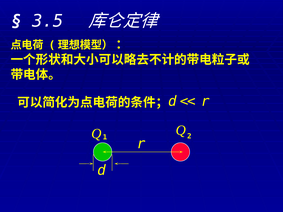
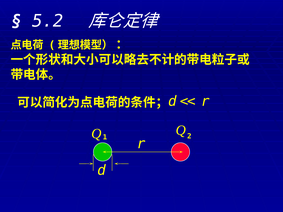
3.5: 3.5 -> 5.2 (48, 21)
